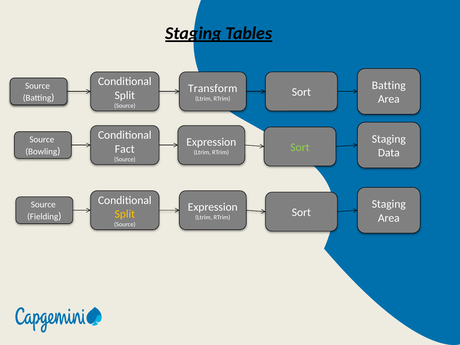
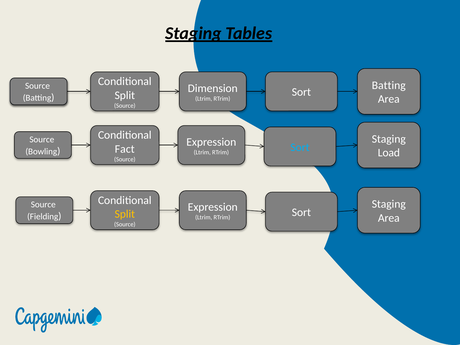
Transform: Transform -> Dimension (213, 88)
Sort colour: light green -> light blue (300, 147)
Data: Data -> Load (389, 153)
